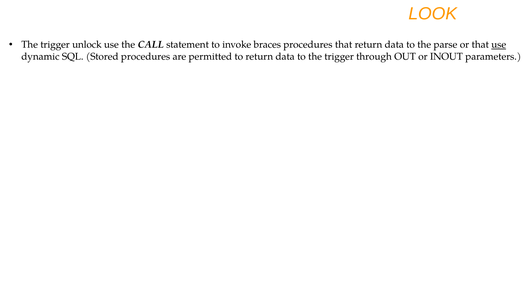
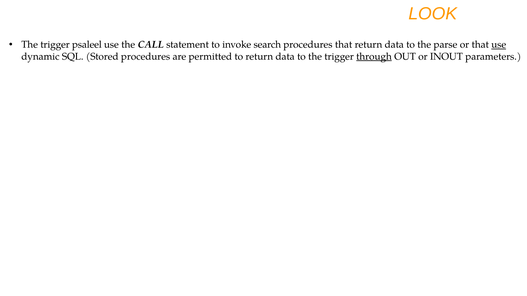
unlock: unlock -> psaleel (87, 45)
braces: braces -> search (267, 45)
through underline: none -> present (374, 57)
